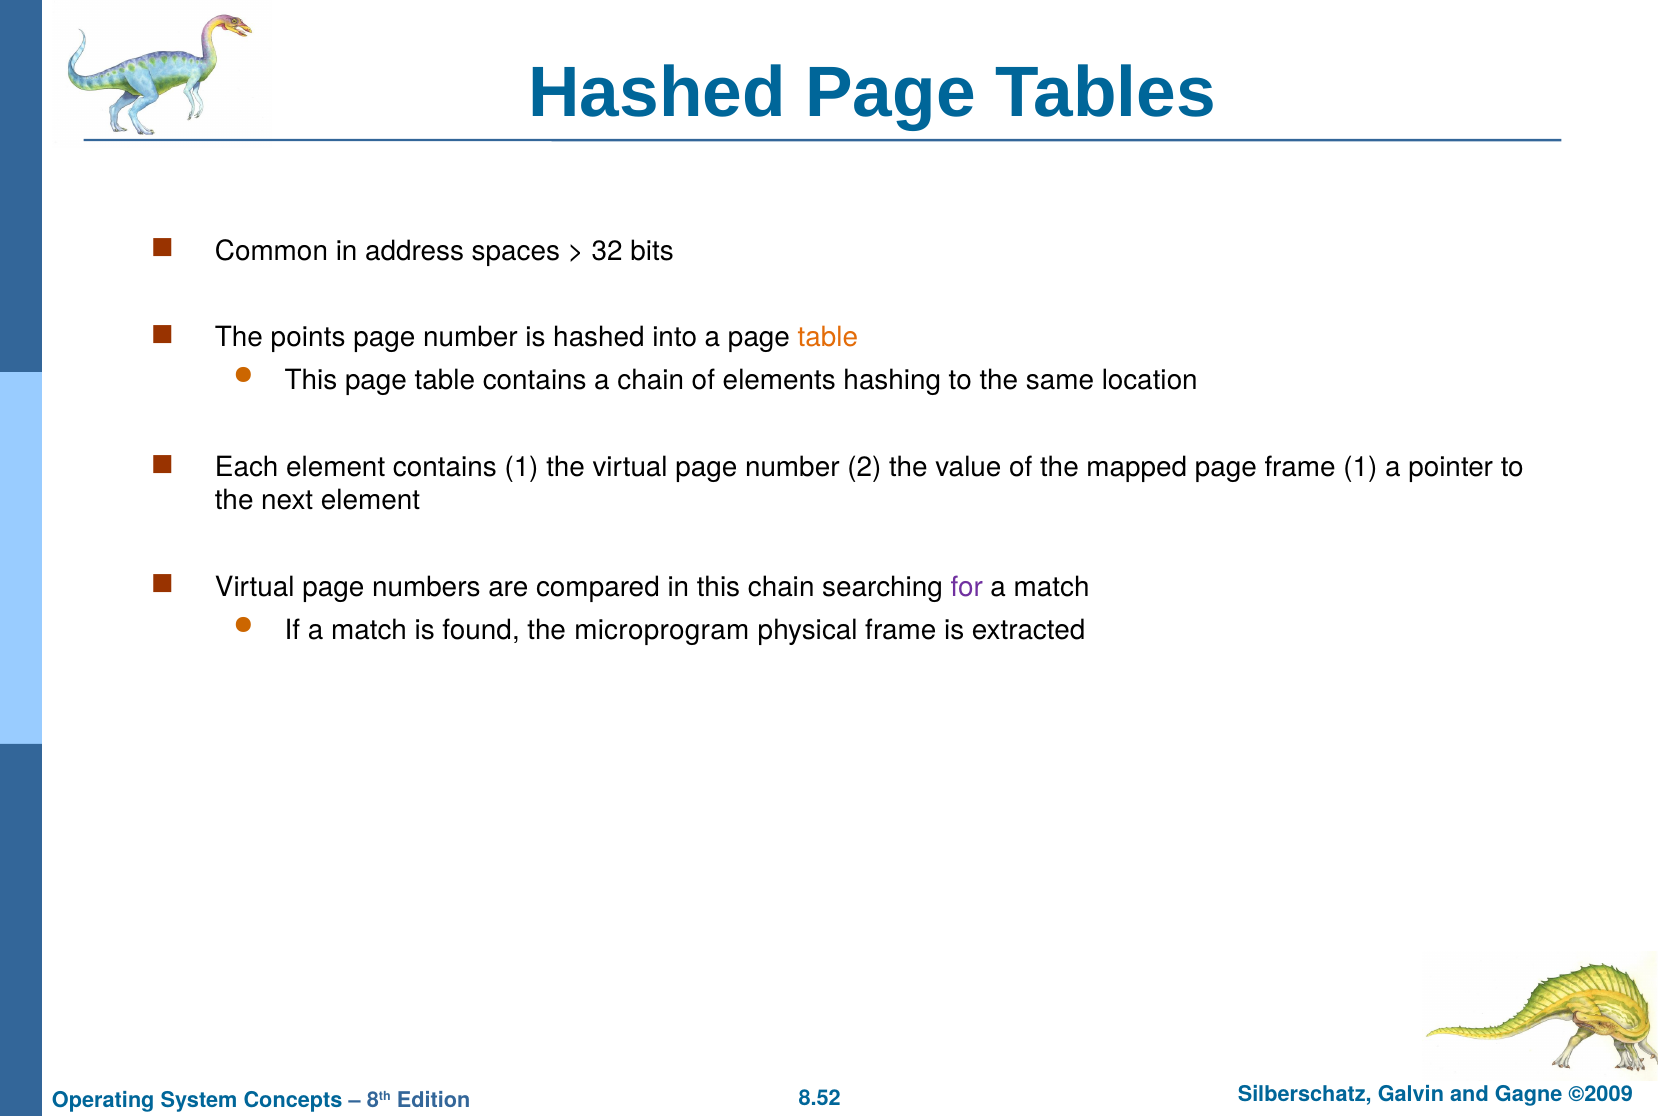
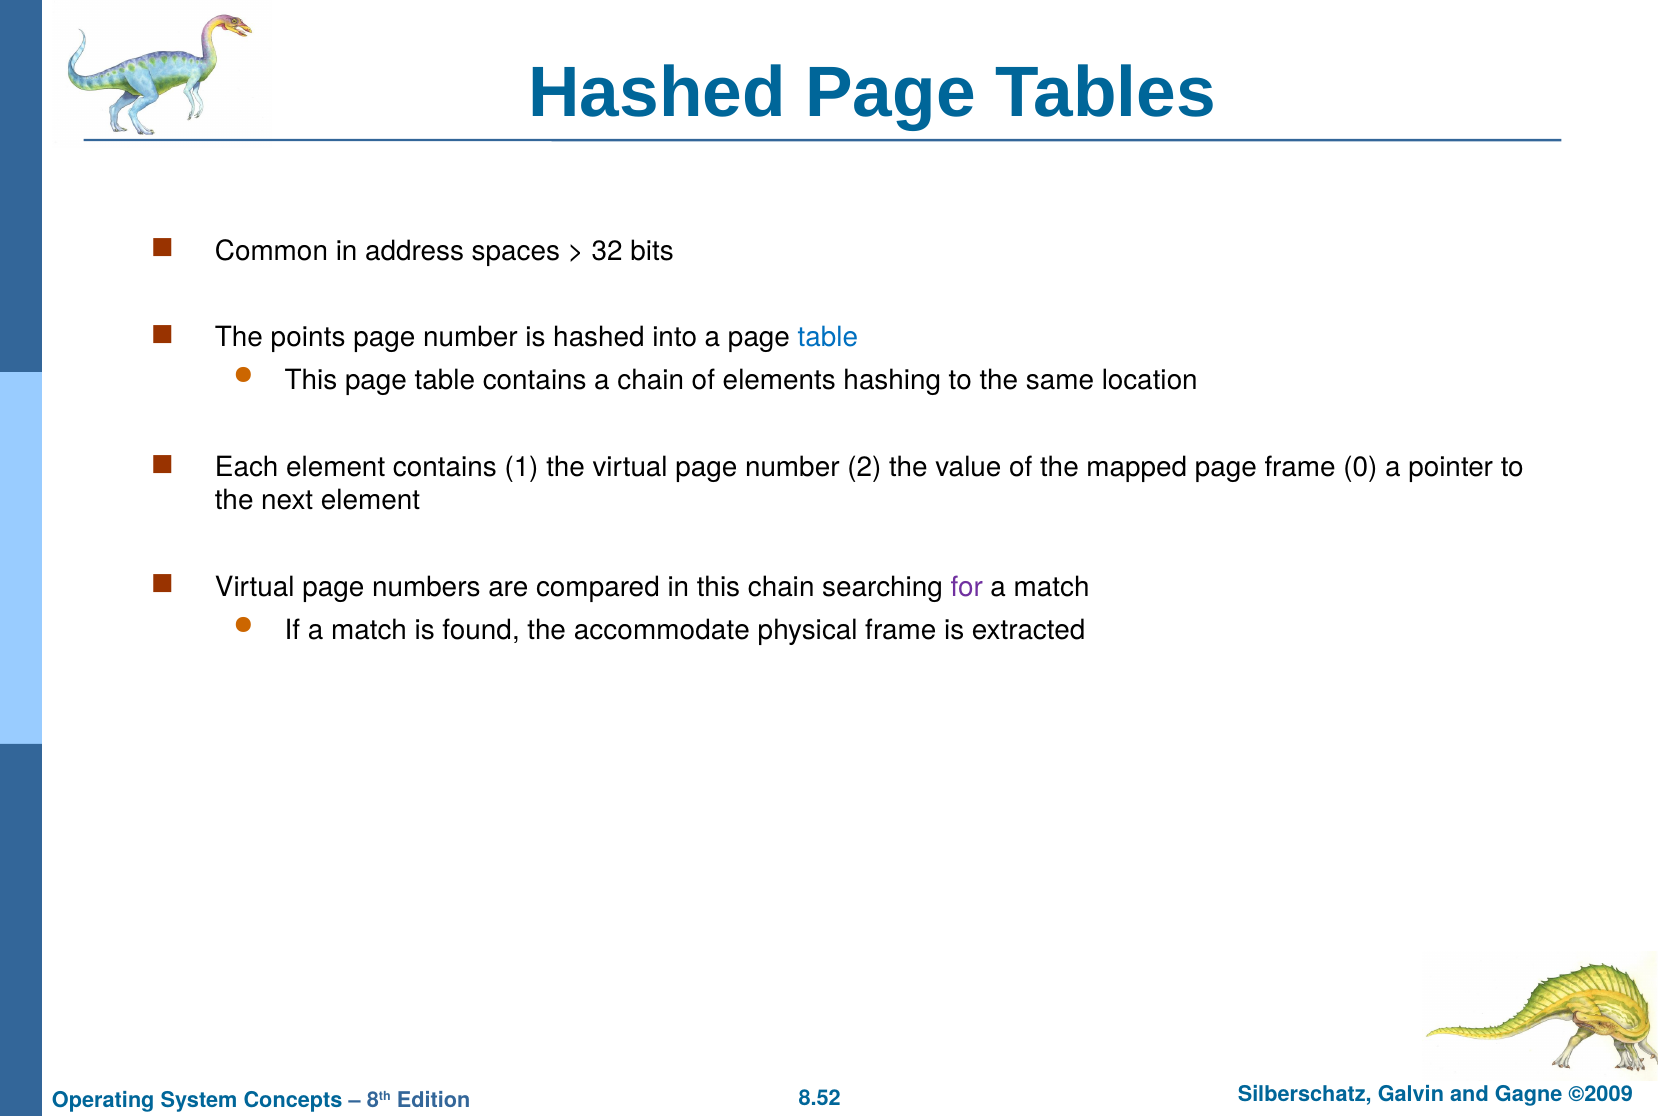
table colour: orange -> blue (828, 337)
frame 1: 1 -> 0 (1360, 467)
microprogram: microprogram -> accommodate (662, 630)
